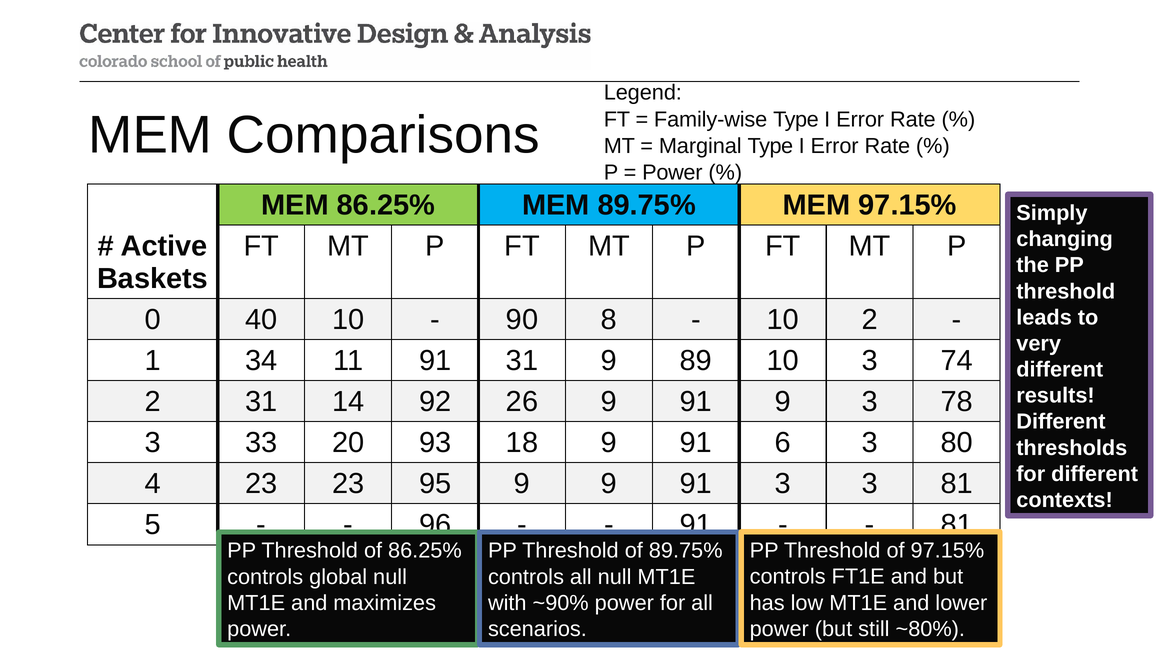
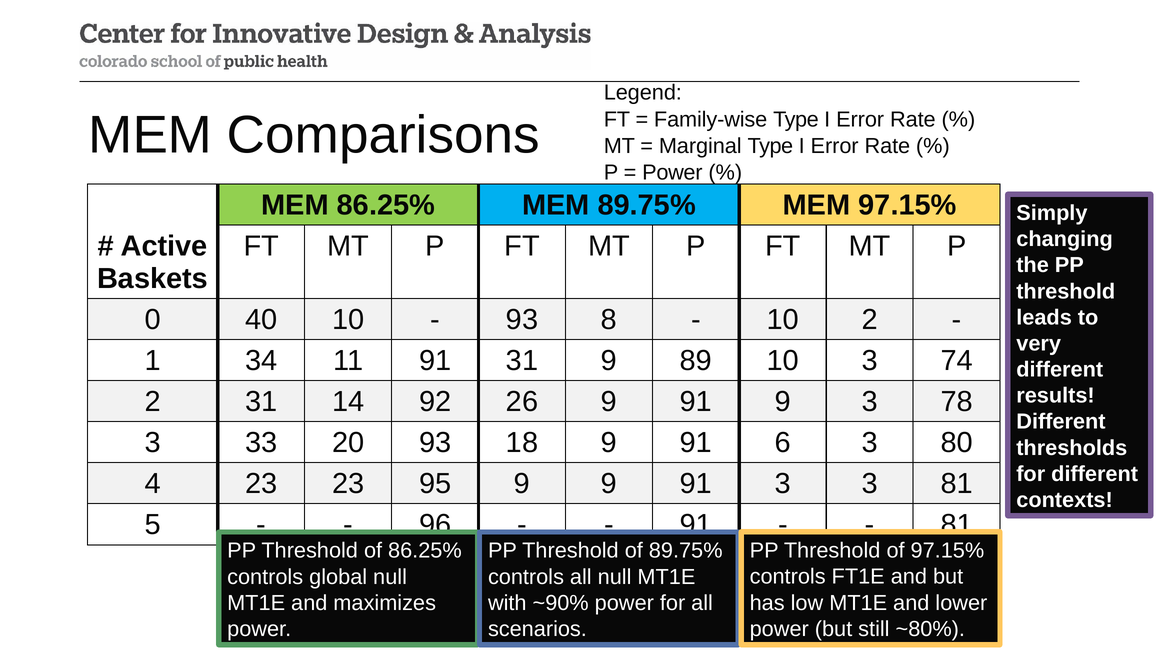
90: 90 -> 93 (522, 320)
